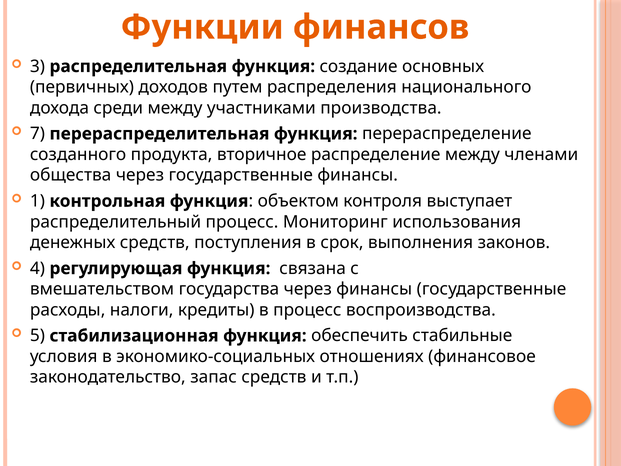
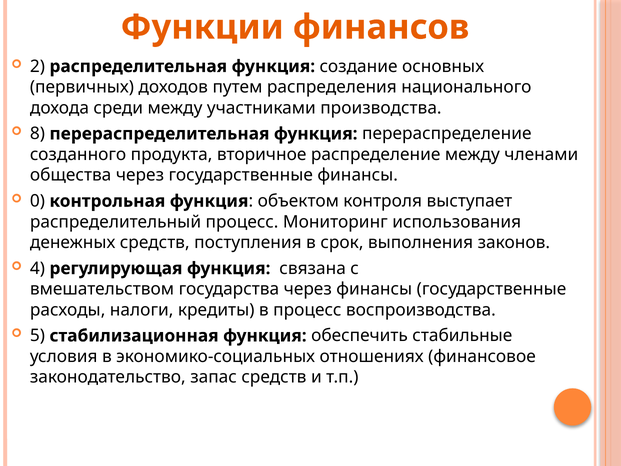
3: 3 -> 2 (37, 66)
7: 7 -> 8 (37, 134)
1: 1 -> 0 (37, 201)
